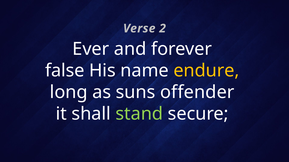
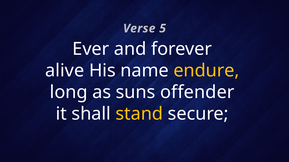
2: 2 -> 5 (163, 29)
false: false -> alive (65, 71)
stand colour: light green -> yellow (139, 114)
